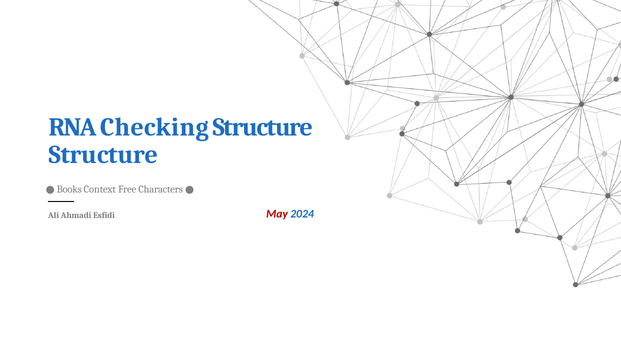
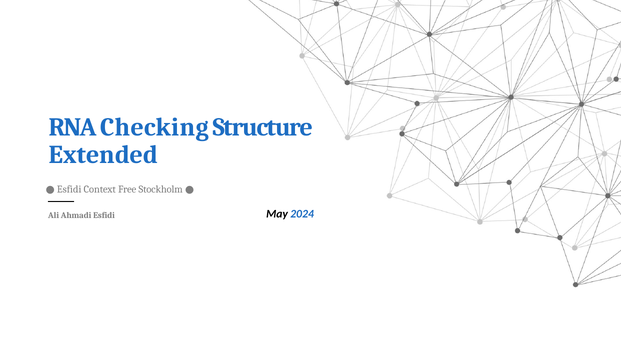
Structure: Structure -> Extended (103, 155)
Books: Books -> Esfidi (69, 190)
Characters: Characters -> Stockholm (161, 190)
May colour: red -> black (277, 214)
